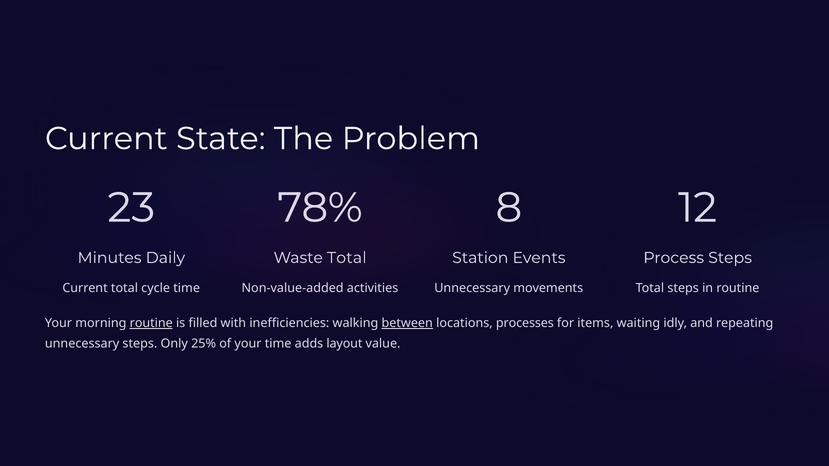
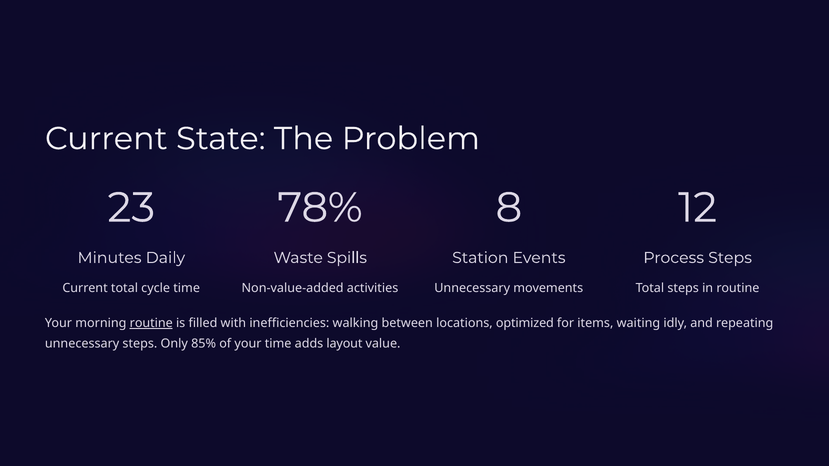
Waste Total: Total -> Spills (347, 258)
between underline: present -> none (407, 323)
processes: processes -> optimized (525, 323)
25%: 25% -> 85% (204, 344)
